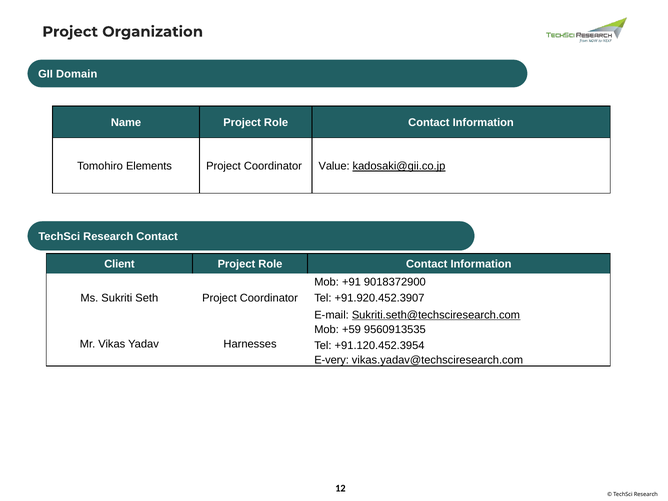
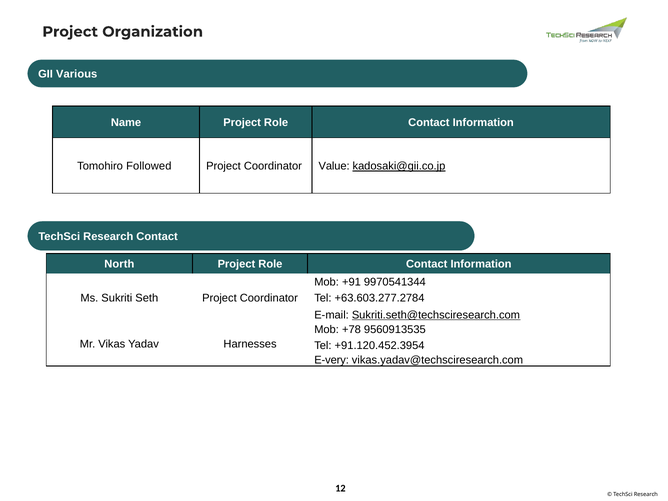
Domain: Domain -> Various (77, 74)
Elements: Elements -> Followed (149, 166)
Client: Client -> North (119, 264)
9018372900: 9018372900 -> 9970541344 (395, 282)
+91.920.452.3907: +91.920.452.3907 -> +63.603.277.2784 (380, 298)
+59: +59 -> +78 (351, 330)
